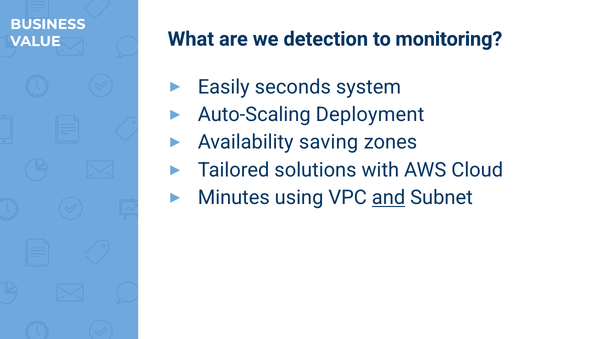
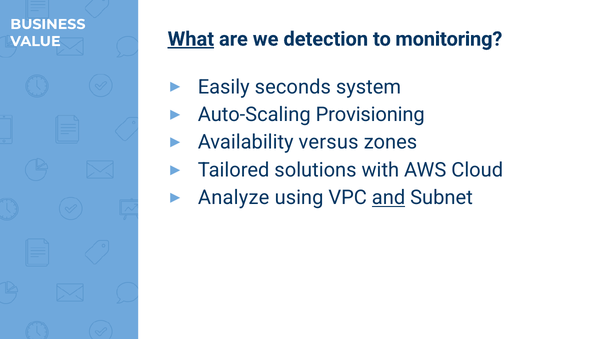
What underline: none -> present (191, 39)
Deployment: Deployment -> Provisioning (370, 115)
saving: saving -> versus (329, 142)
Minutes: Minutes -> Analyze (234, 198)
